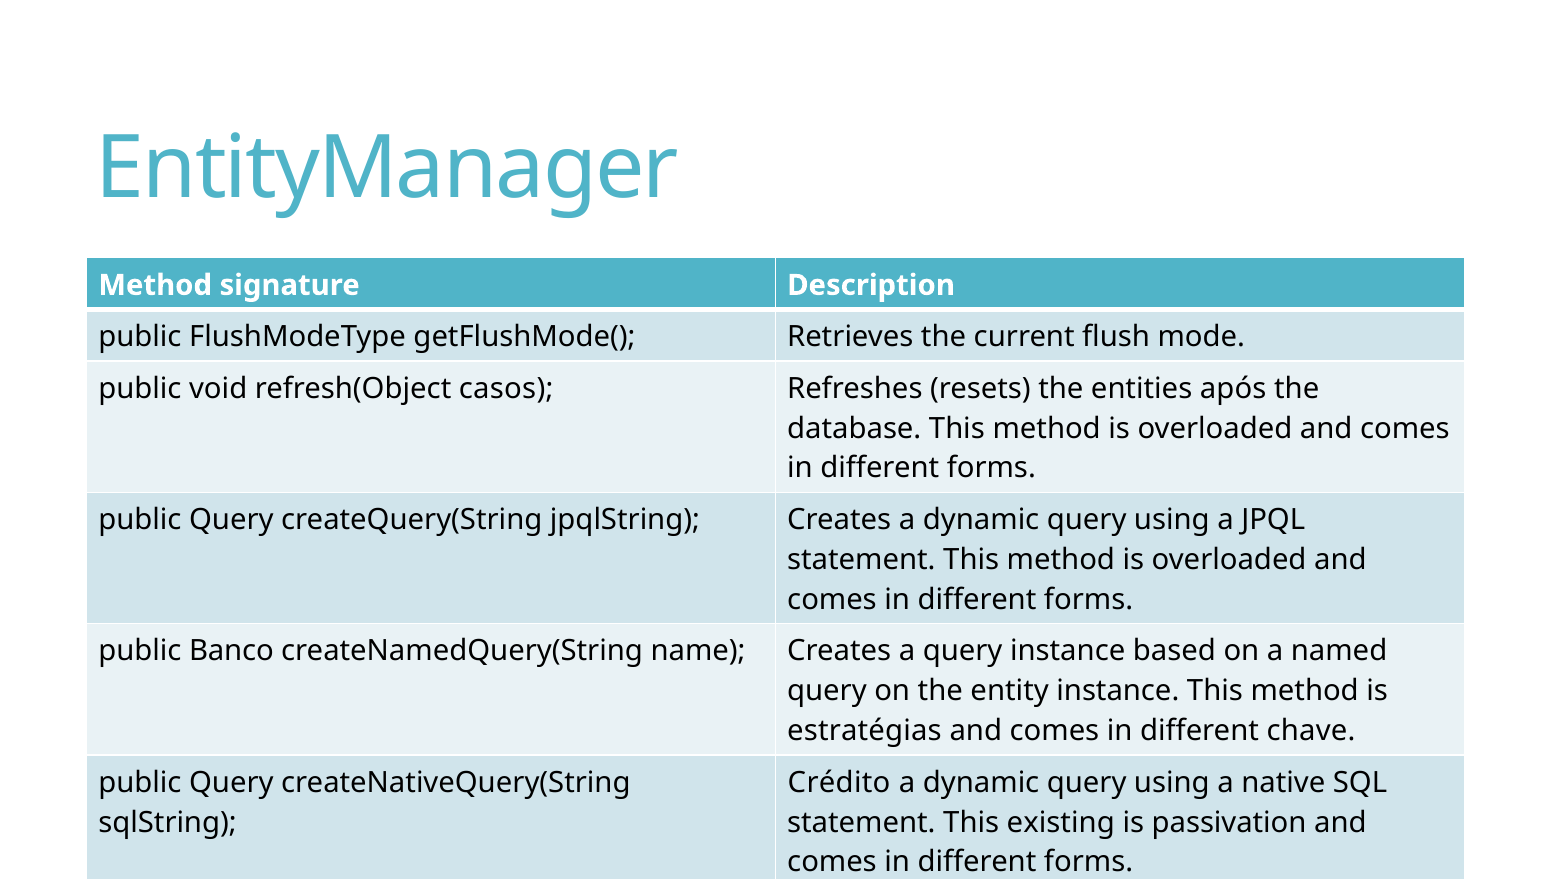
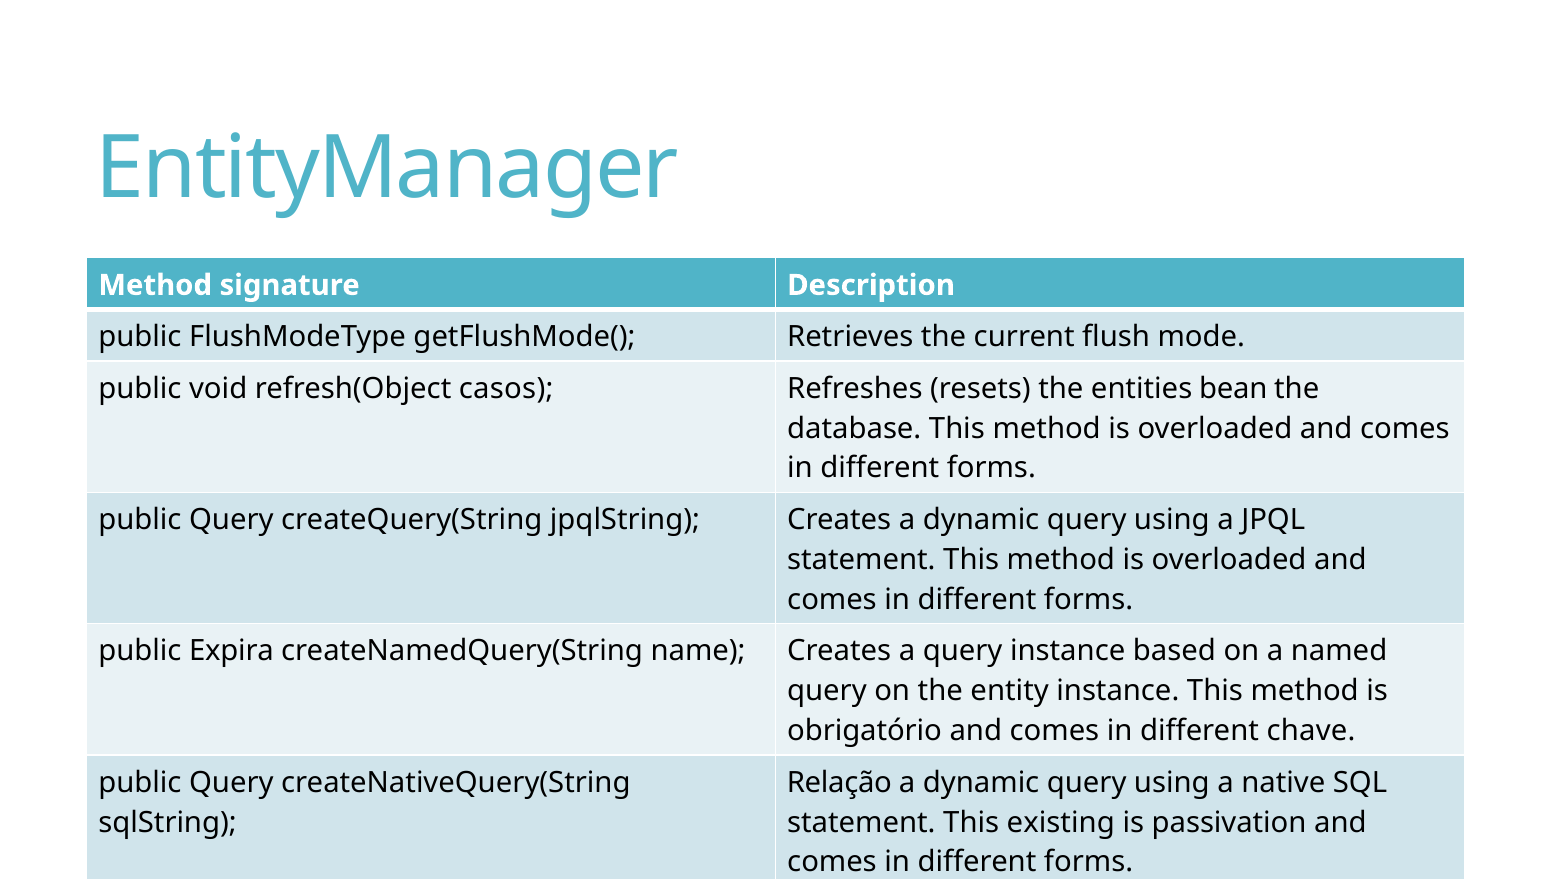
após: após -> bean (1233, 388)
Banco: Banco -> Expira (231, 651)
estratégias: estratégias -> obrigatório (865, 731)
Crédito: Crédito -> Relação (839, 782)
